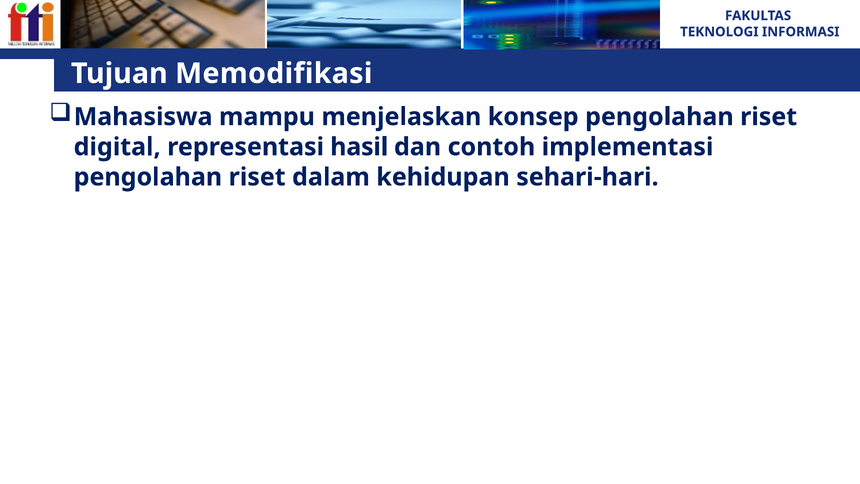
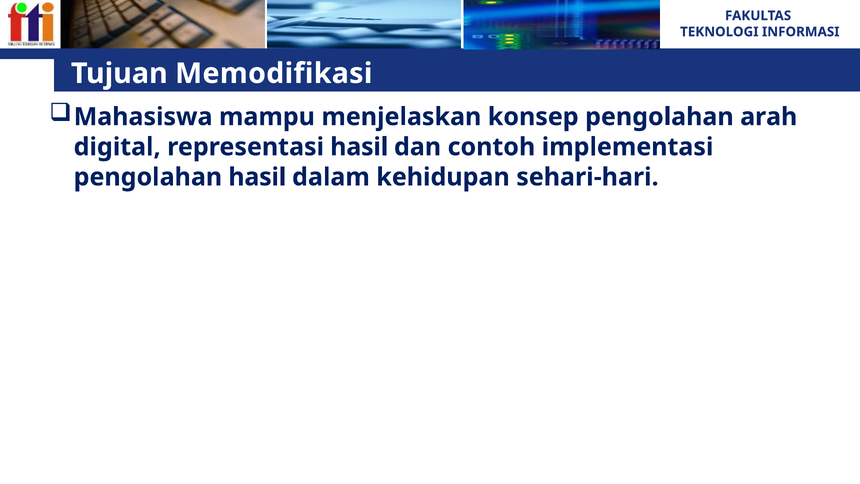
konsep pengolahan riset: riset -> arah (769, 117)
riset: riset -> hasil (257, 177)
